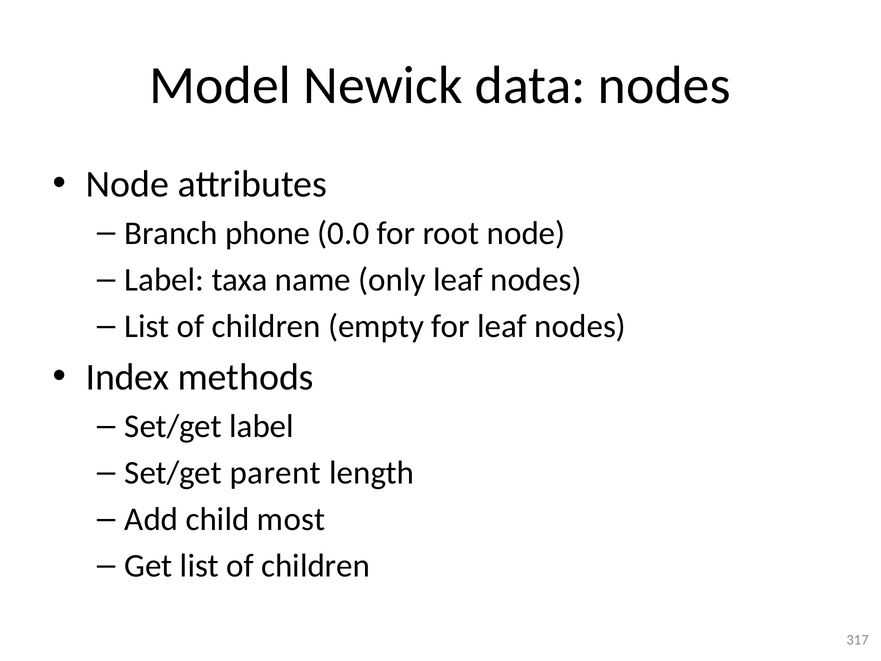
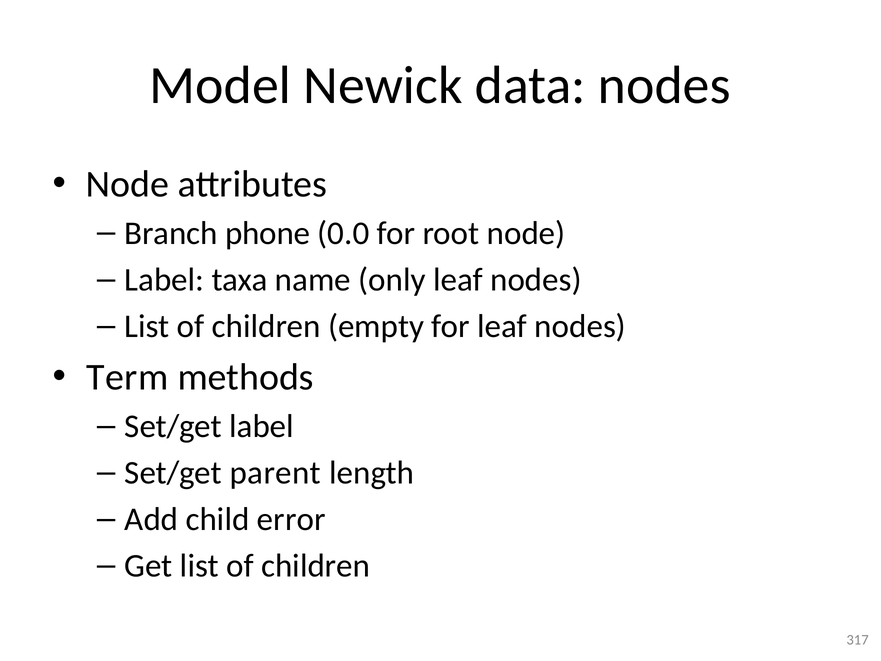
Index: Index -> Term (127, 377)
most: most -> error (291, 519)
